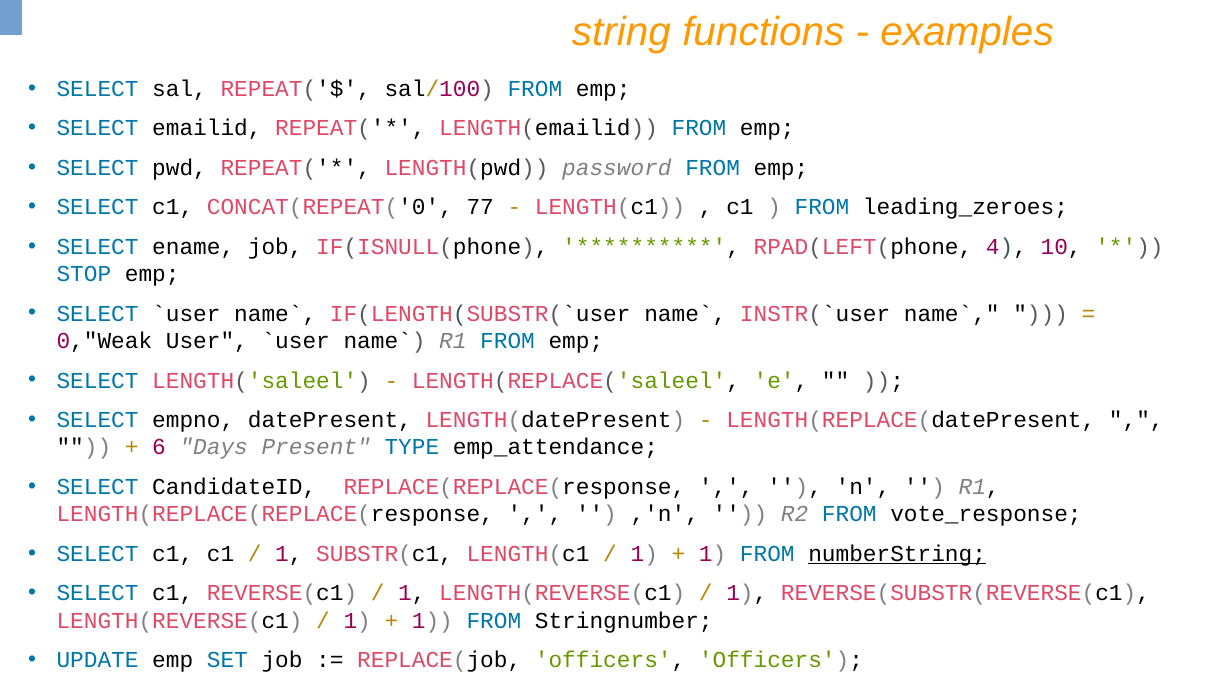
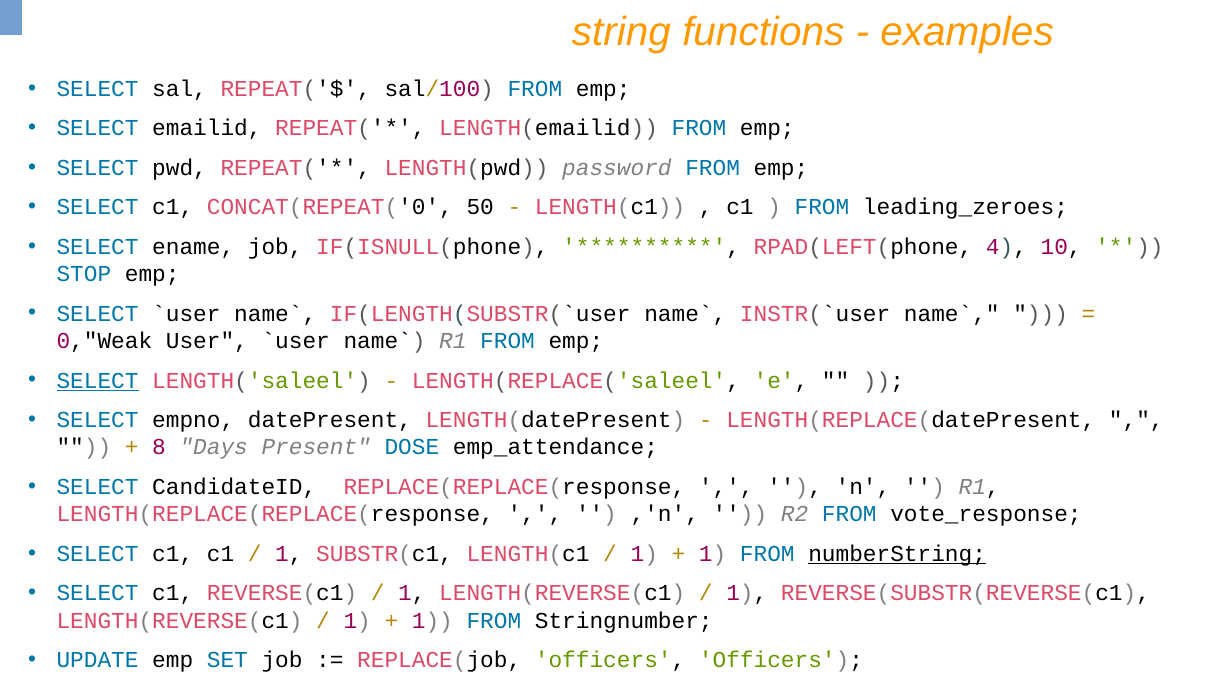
77: 77 -> 50 (480, 207)
SELECT underline: none -> present (98, 380)
6: 6 -> 8 (159, 447)
TYPE: TYPE -> DOSE (412, 447)
